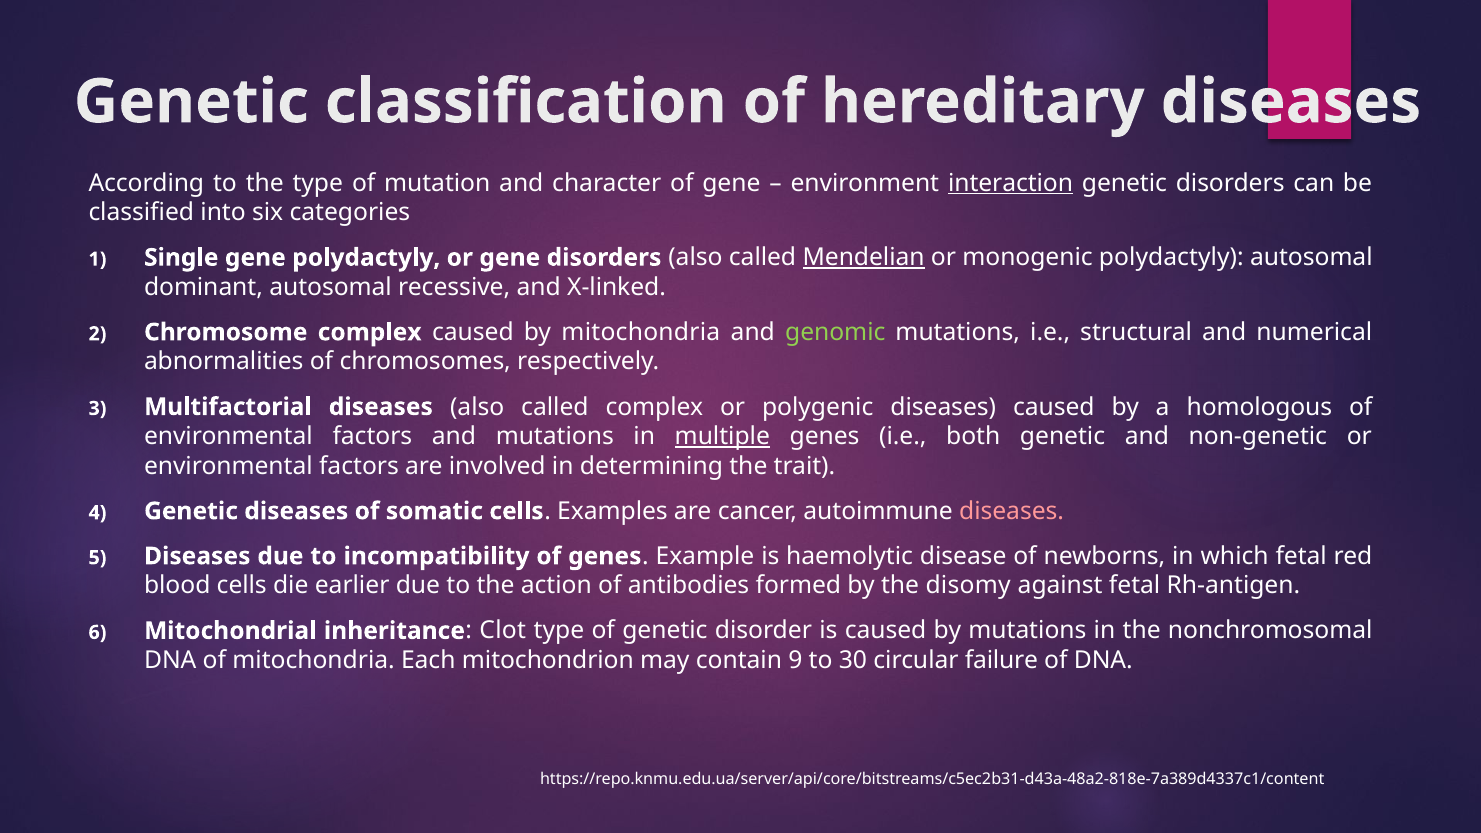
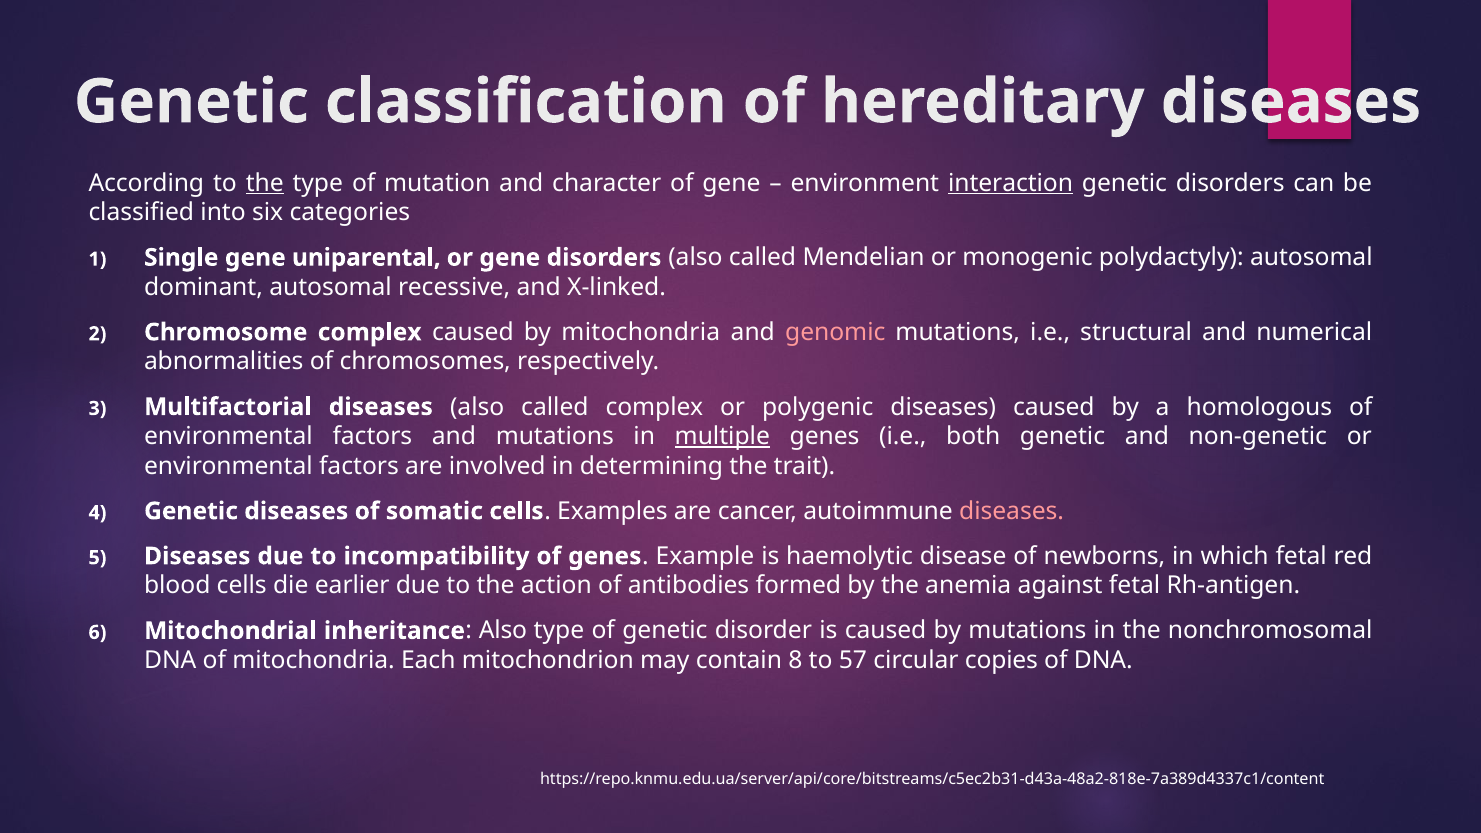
the underline: none -> present (265, 183)
gene polydactyly: polydactyly -> uniparental (366, 258)
Mendelian underline: present -> none (864, 258)
genomic colour: light green -> pink (835, 332)
disomy: disomy -> anemia (968, 586)
inheritance Clot: Clot -> Also (503, 631)
9: 9 -> 8 (795, 660)
30: 30 -> 57 (853, 660)
failure: failure -> copies (1001, 660)
